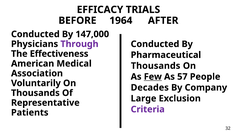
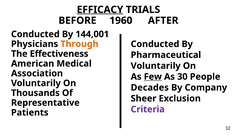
EFFICACY underline: none -> present (100, 10)
1964: 1964 -> 1960 (121, 20)
147,000: 147,000 -> 144,001 (92, 34)
Through colour: purple -> orange (79, 44)
Thousands: Thousands -> Voluntarily (156, 66)
57: 57 -> 30 (182, 76)
Large: Large -> Sheer (144, 98)
